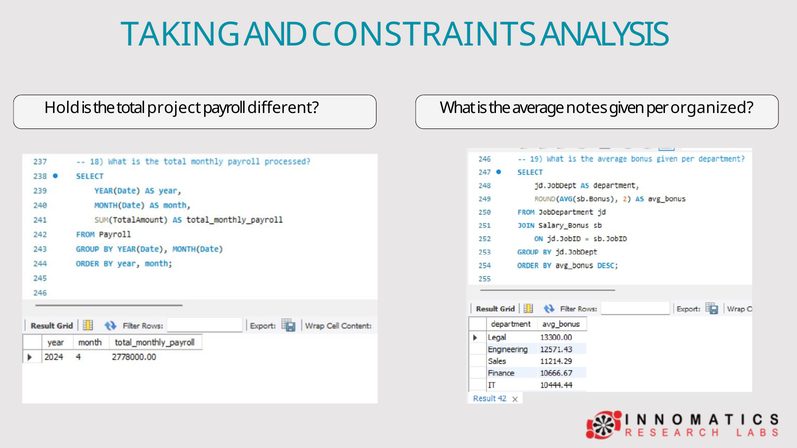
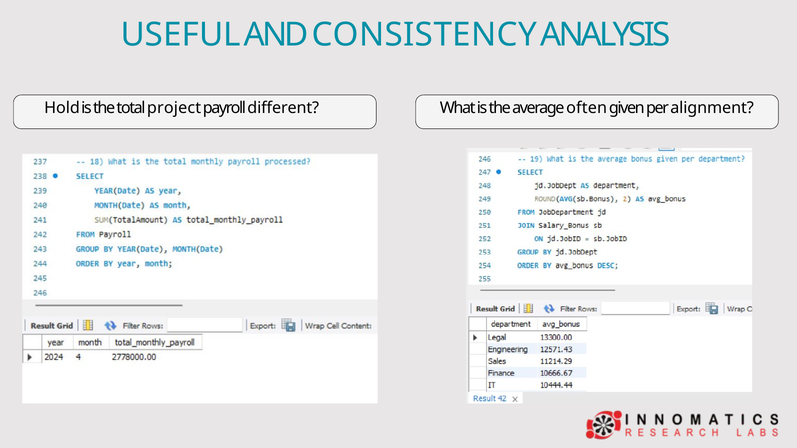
TAKING: TAKING -> USEFUL (181, 35)
CONSTRAINTS: CONSTRAINTS -> CONSISTENCY (424, 35)
notes: notes -> often (587, 108)
organized: organized -> alignment (712, 108)
